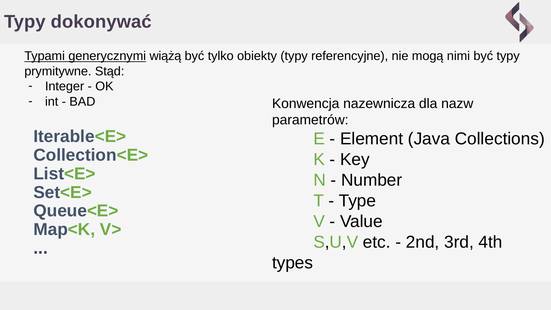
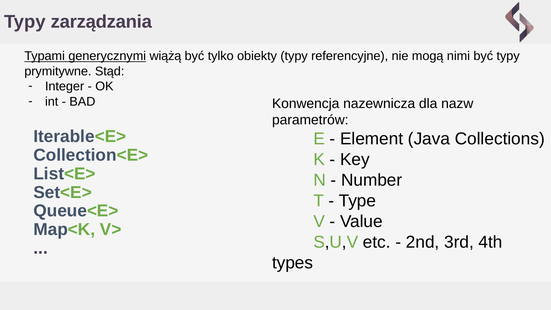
dokonywać: dokonywać -> zarządzania (101, 22)
